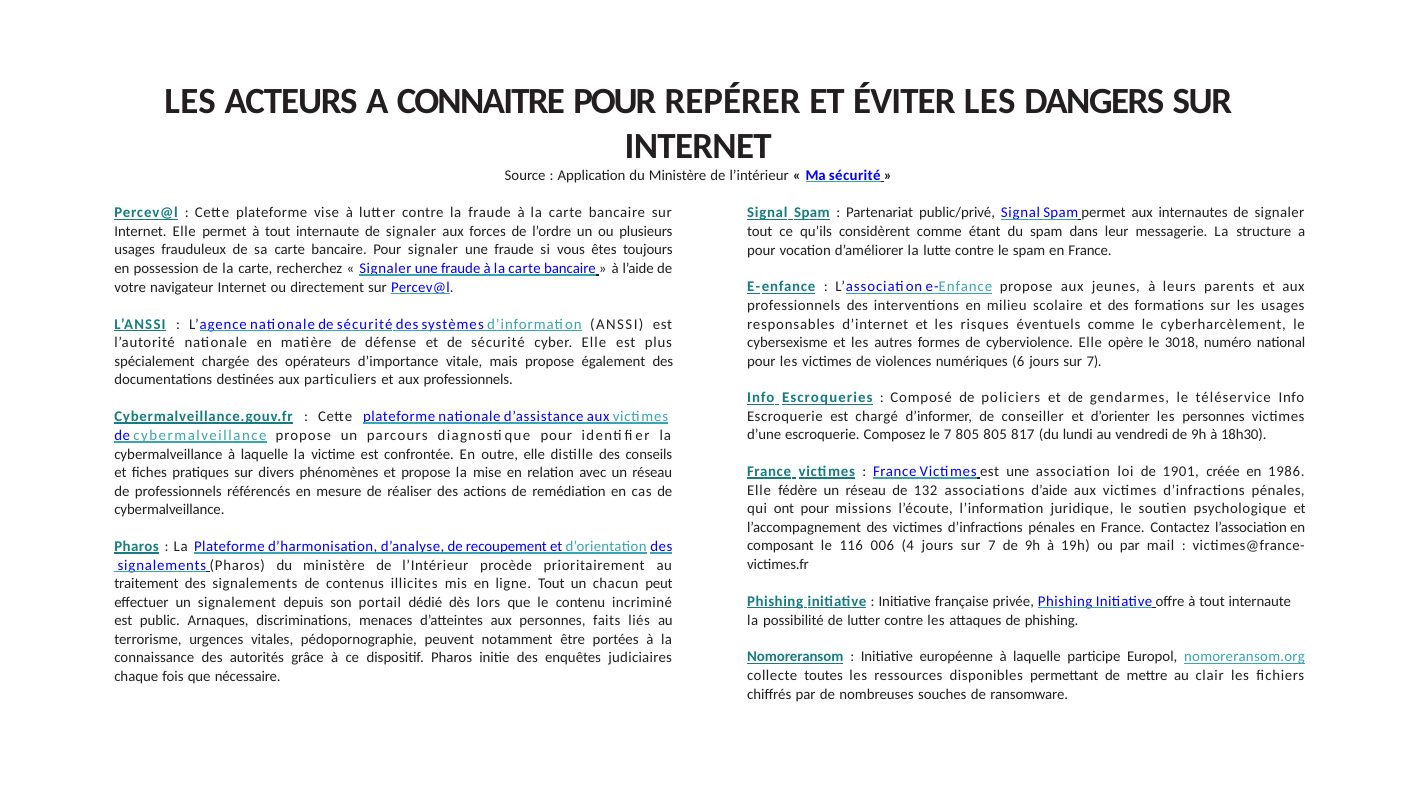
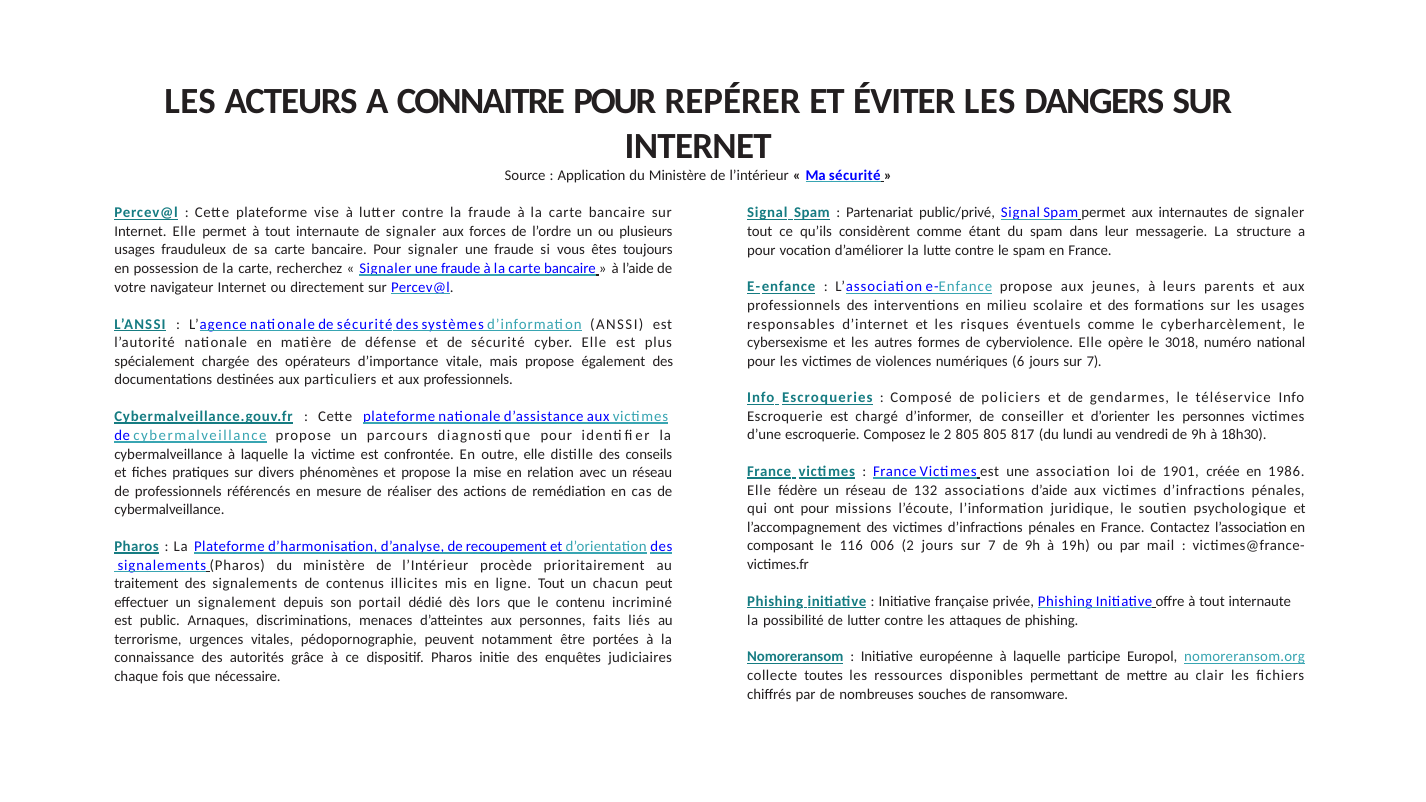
le 7: 7 -> 2 (948, 435)
006 4: 4 -> 2 (908, 546)
